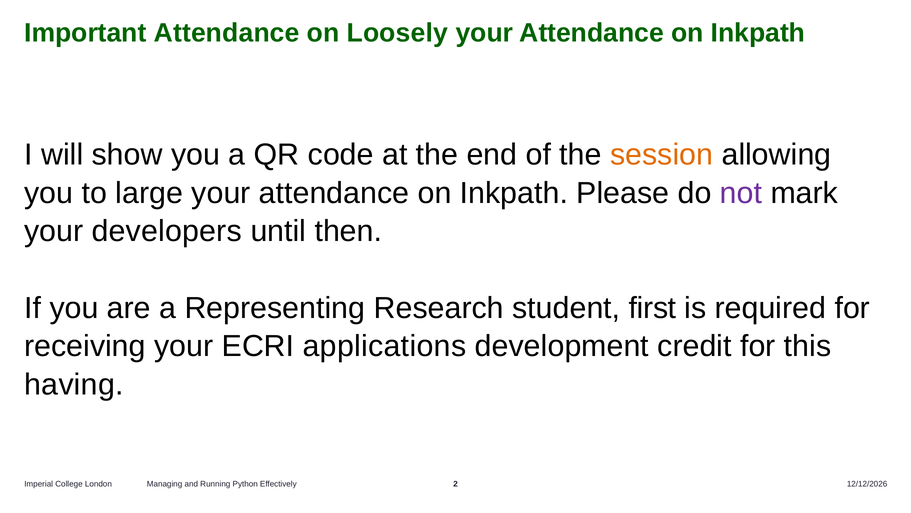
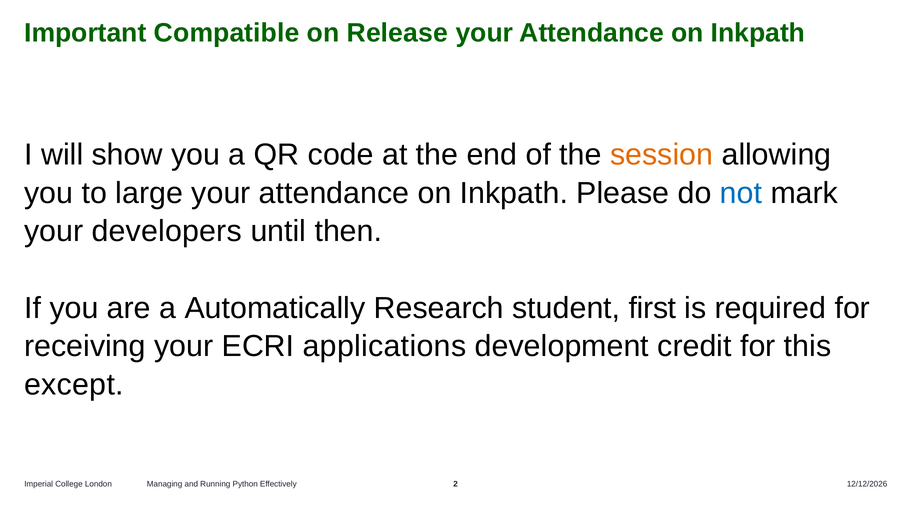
Important Attendance: Attendance -> Compatible (227, 33)
Loosely: Loosely -> Release (397, 33)
not colour: purple -> blue (741, 193)
Representing: Representing -> Automatically (275, 308)
having: having -> except (74, 384)
